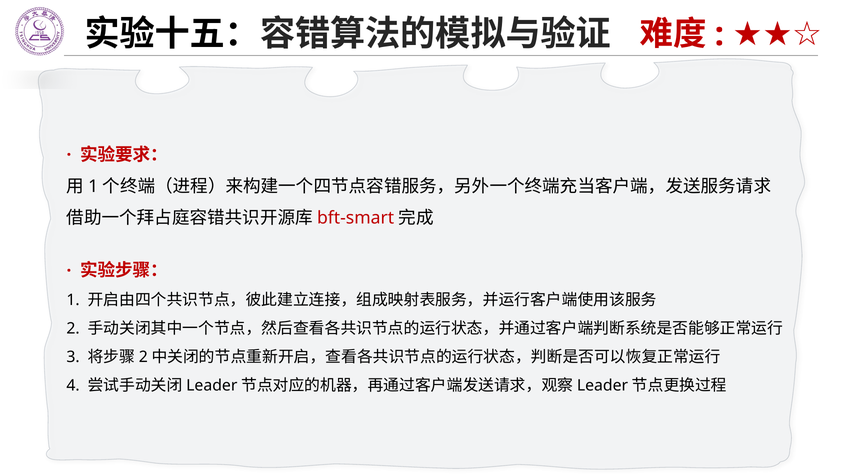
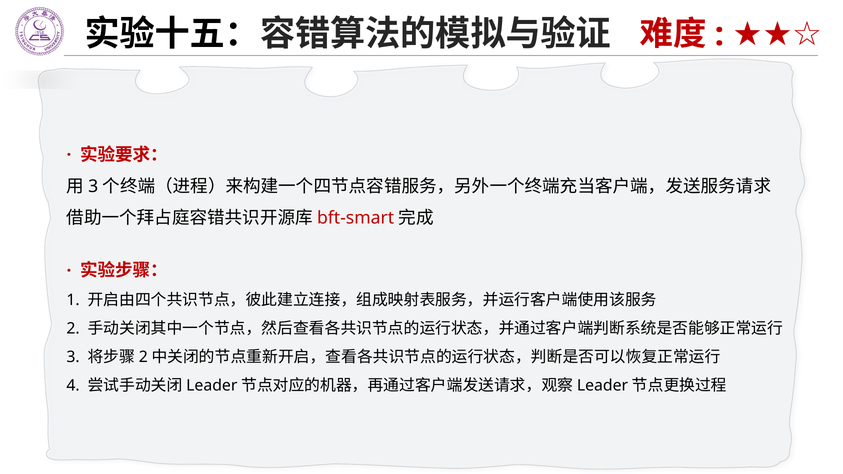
1: 1 -> 3 (93, 186)
